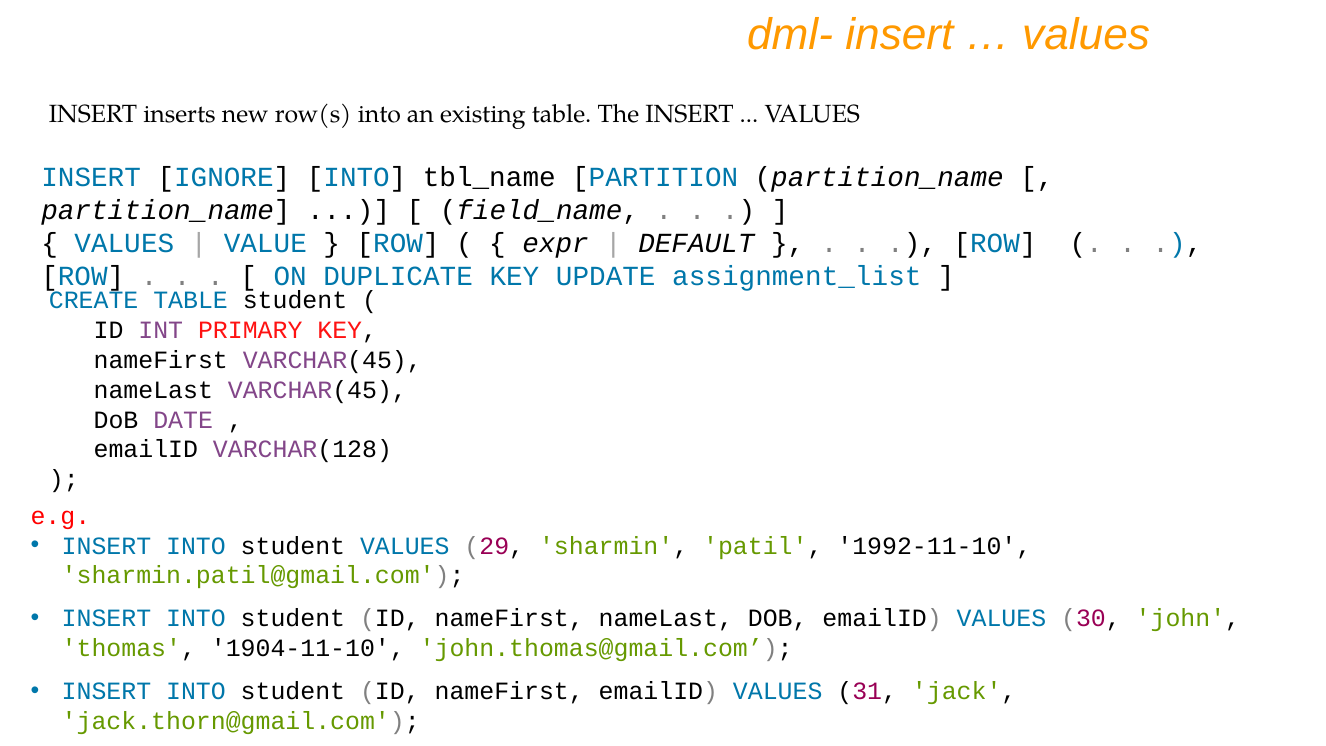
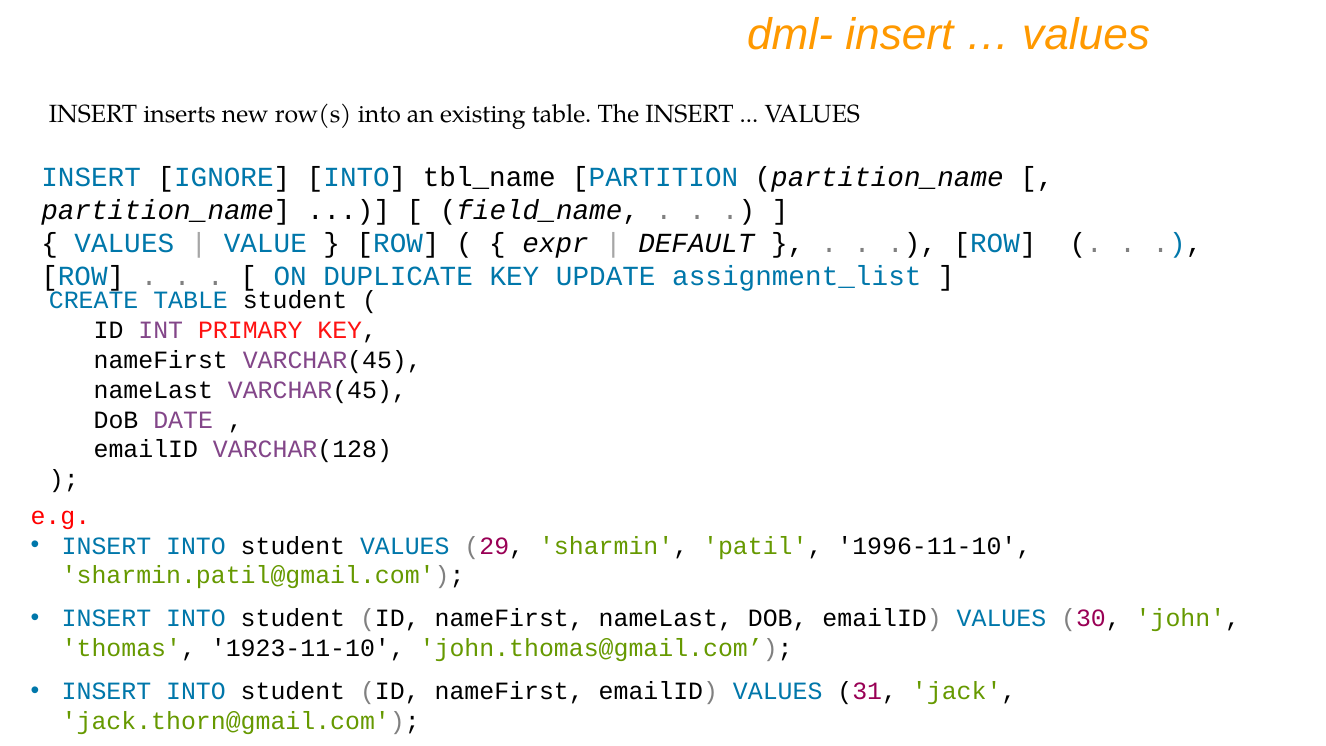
1992-11-10: 1992-11-10 -> 1996-11-10 (934, 546)
1904-11-10: 1904-11-10 -> 1923-11-10 (308, 648)
